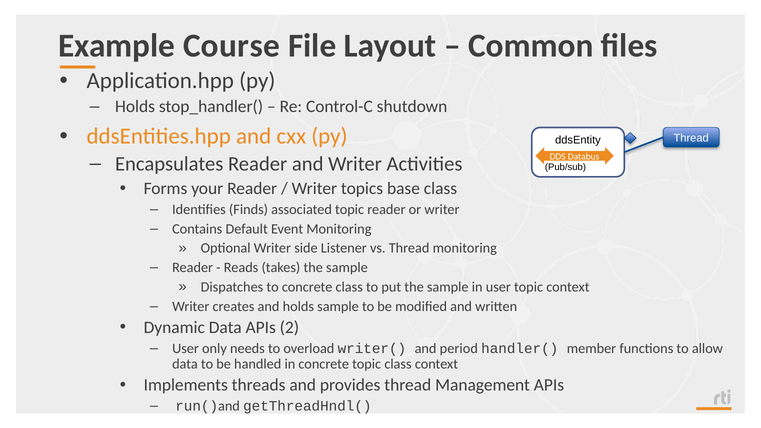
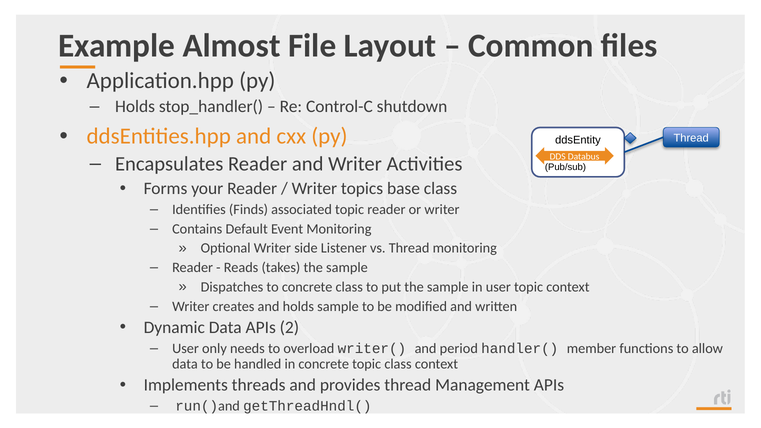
Course: Course -> Almost (232, 46)
